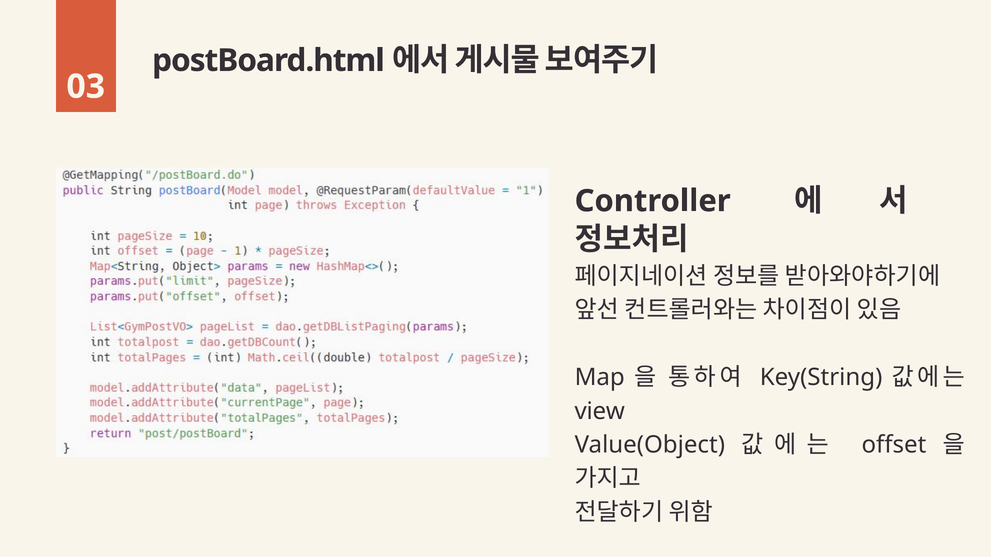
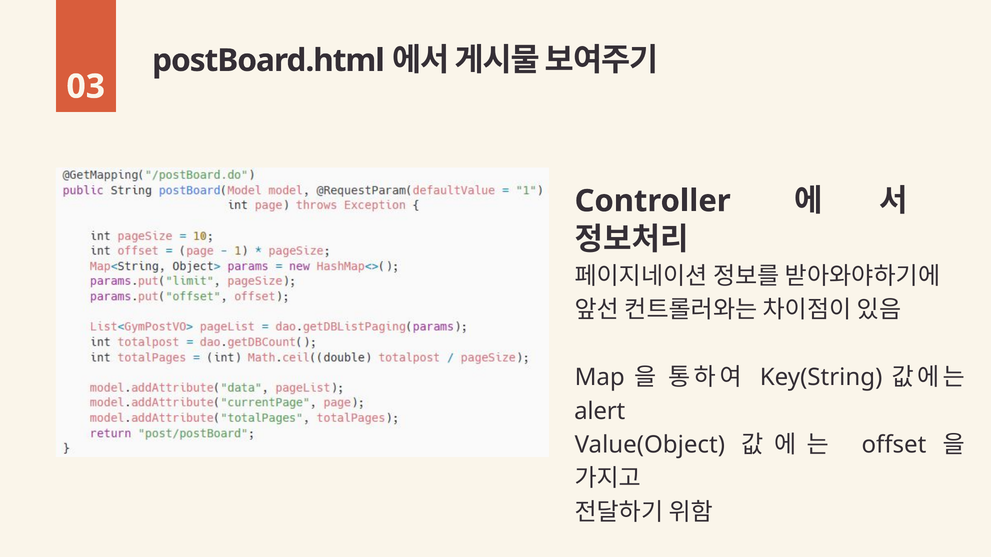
view: view -> alert (600, 411)
